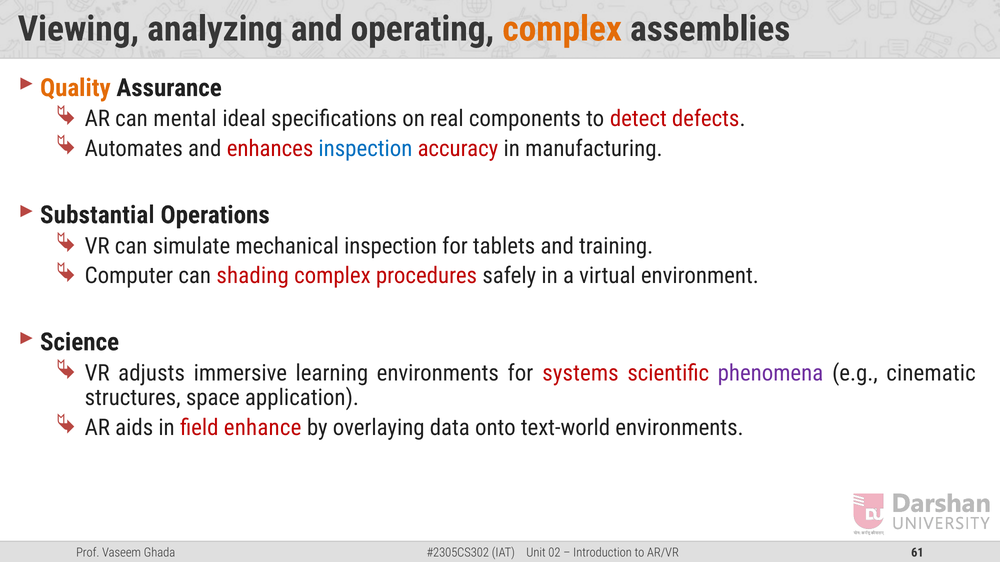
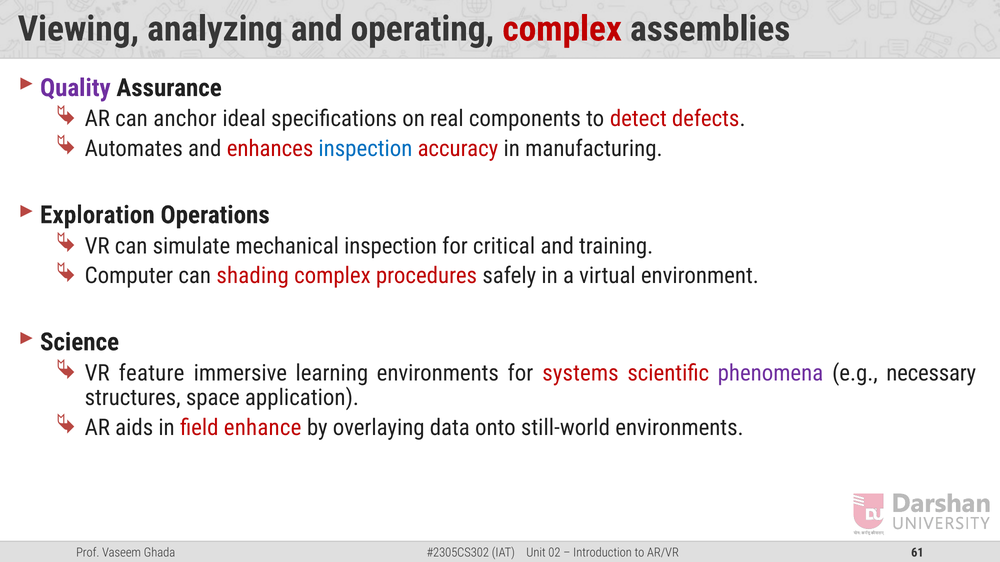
complex colour: orange -> red (562, 29)
Quality colour: orange -> purple (75, 88)
mental: mental -> anchor (185, 119)
Substantial: Substantial -> Exploration (97, 215)
tablets: tablets -> critical (504, 246)
adjusts: adjusts -> feature (152, 373)
cinematic: cinematic -> necessary (931, 373)
text-world: text-world -> still-world (565, 428)
